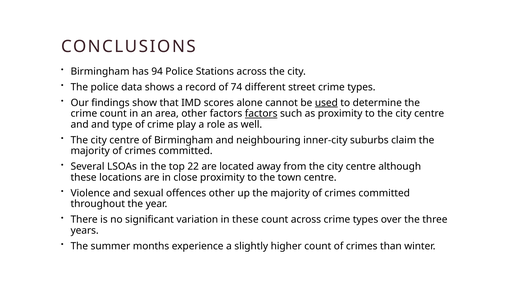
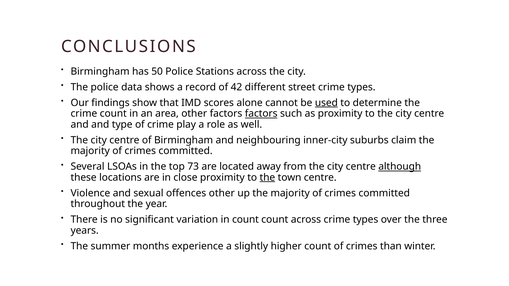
94: 94 -> 50 (157, 72)
74: 74 -> 42 (236, 87)
22: 22 -> 73 (193, 167)
although underline: none -> present (400, 167)
the underline: none -> present (267, 178)
in these: these -> count (245, 220)
